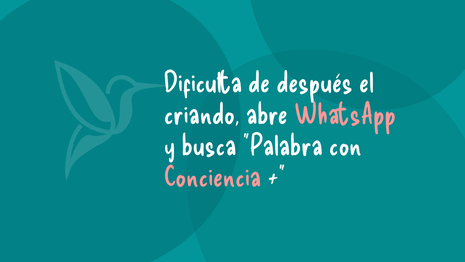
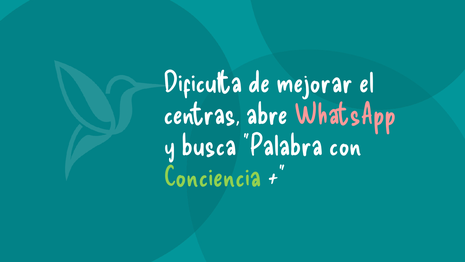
después: después -> mejorar (315, 83)
criando: criando -> centras (202, 114)
Conciencia colour: pink -> light green (213, 177)
